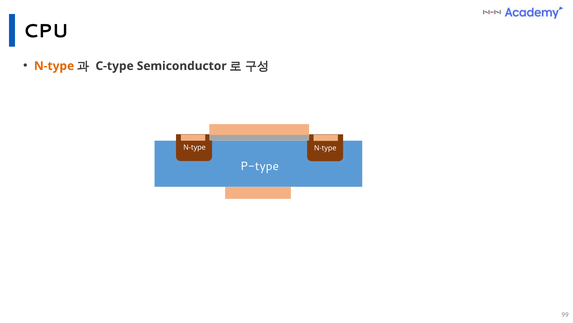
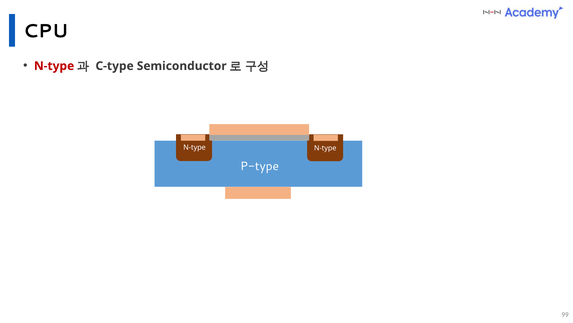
N-type colour: orange -> red (54, 66)
